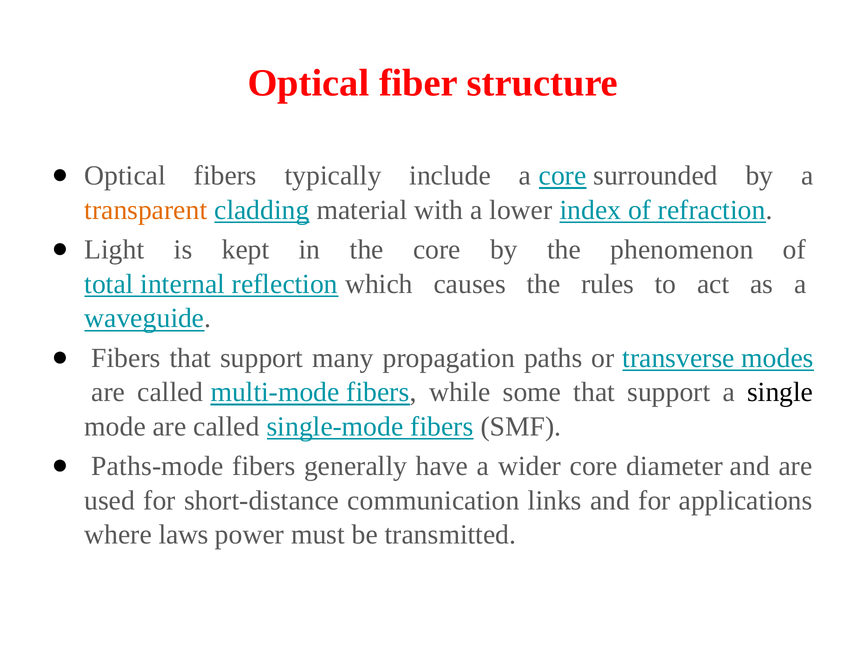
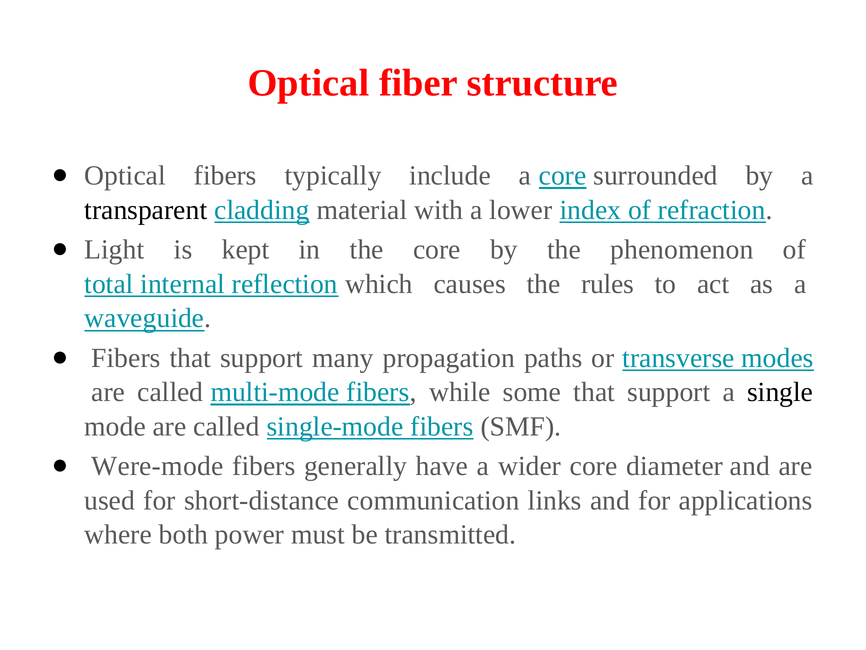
transparent colour: orange -> black (146, 210)
Paths-mode: Paths-mode -> Were-mode (157, 466)
laws: laws -> both (184, 534)
